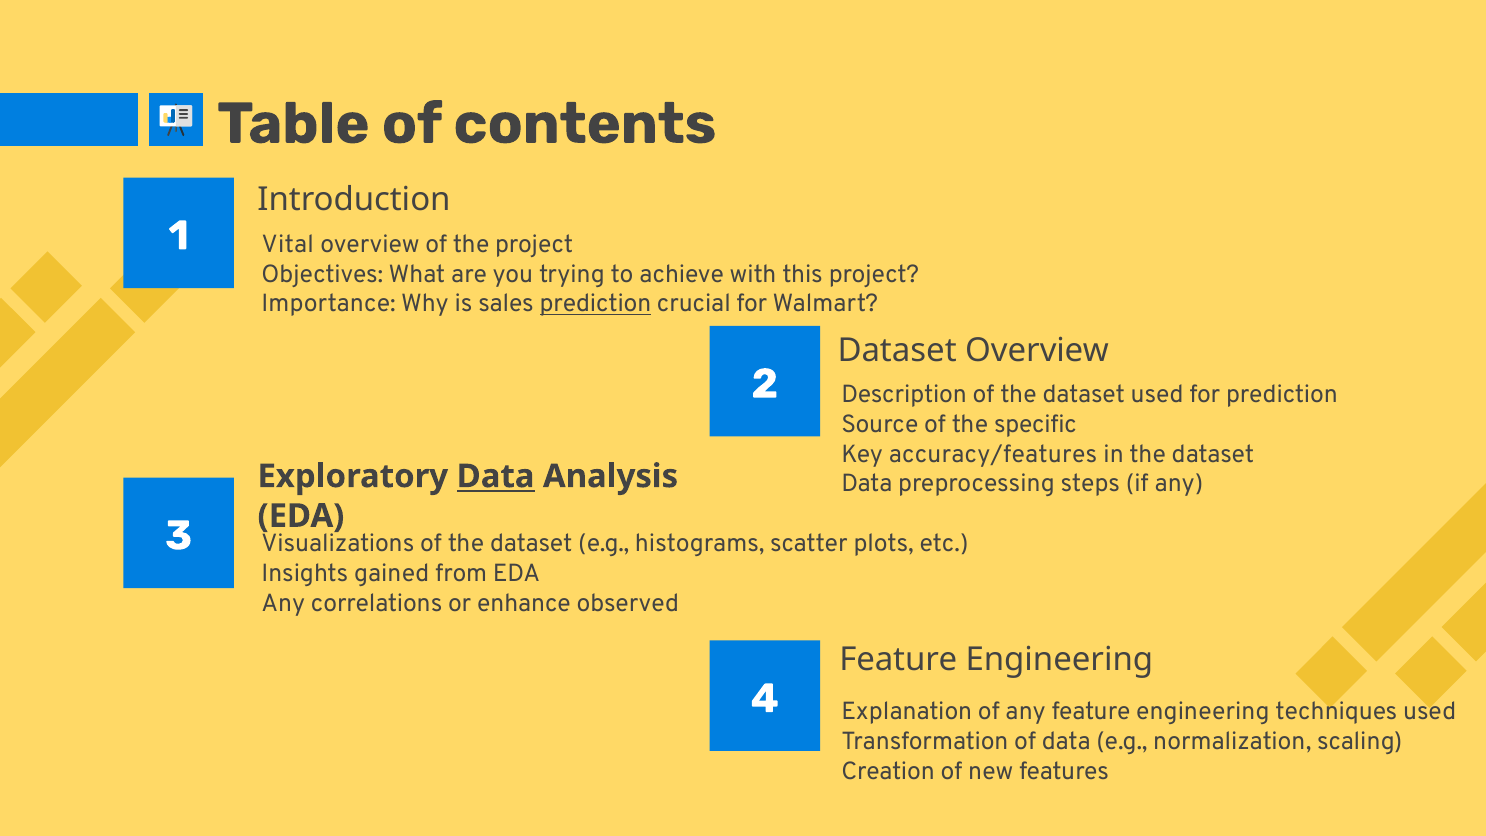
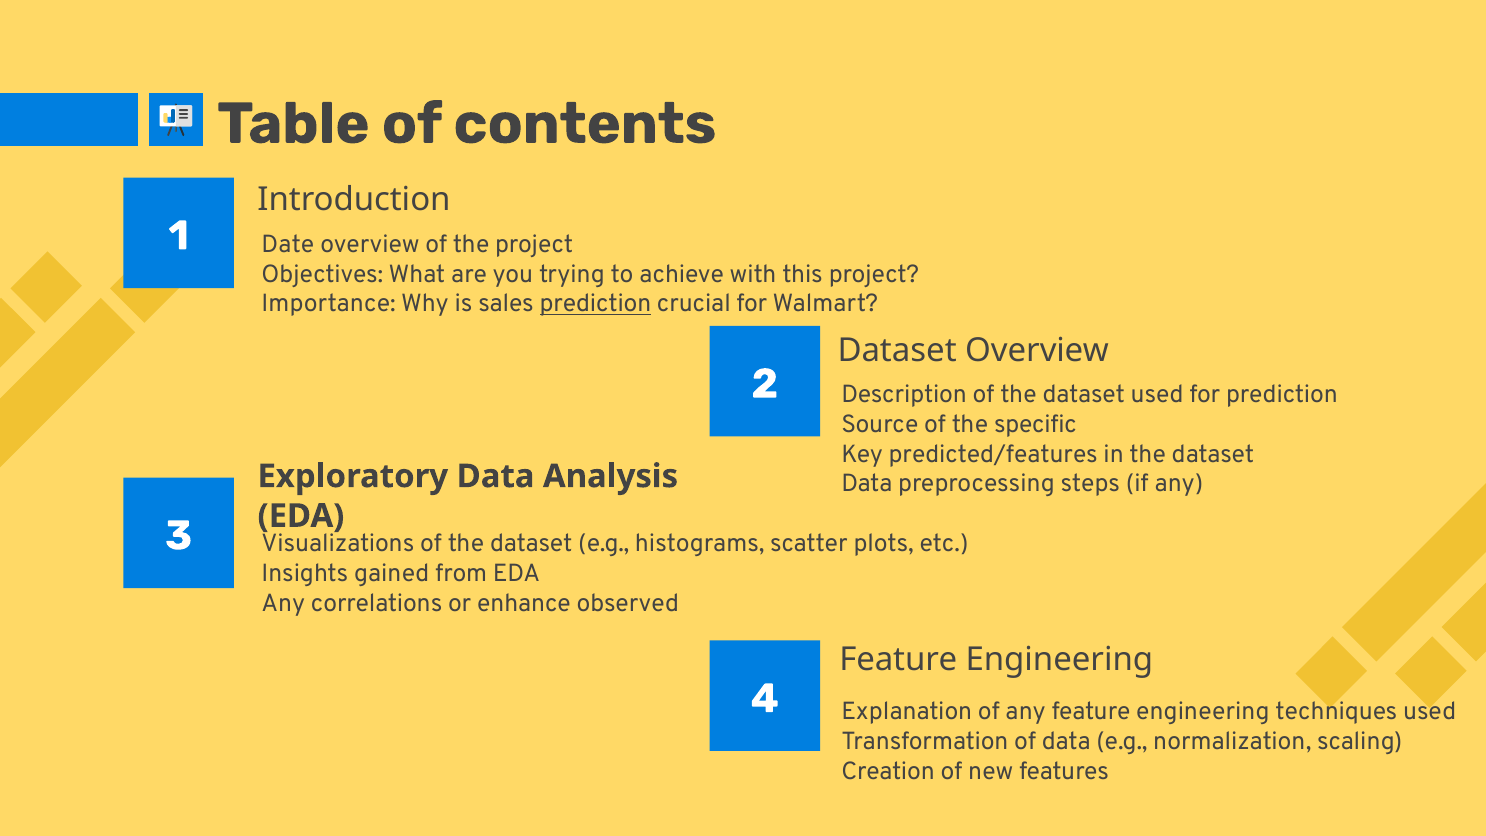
Vital: Vital -> Date (288, 244)
accuracy/features: accuracy/features -> predicted/features (993, 454)
Data underline: present -> none (496, 476)
